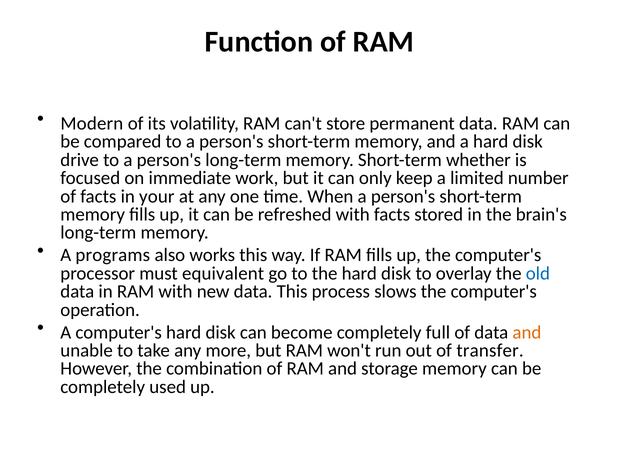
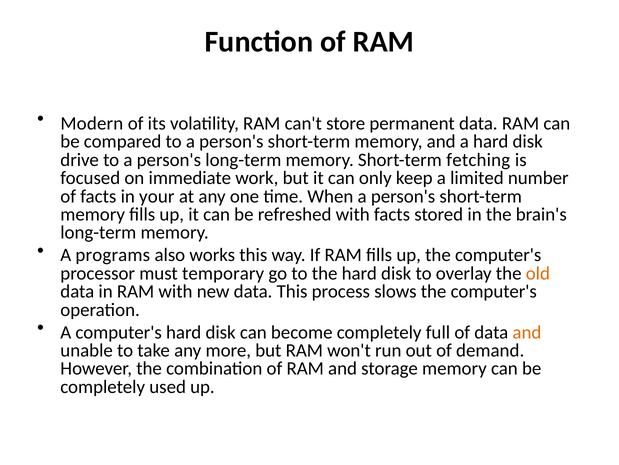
whether: whether -> fetching (478, 160)
equivalent: equivalent -> temporary (223, 273)
old colour: blue -> orange (538, 273)
transfer: transfer -> demand (490, 350)
